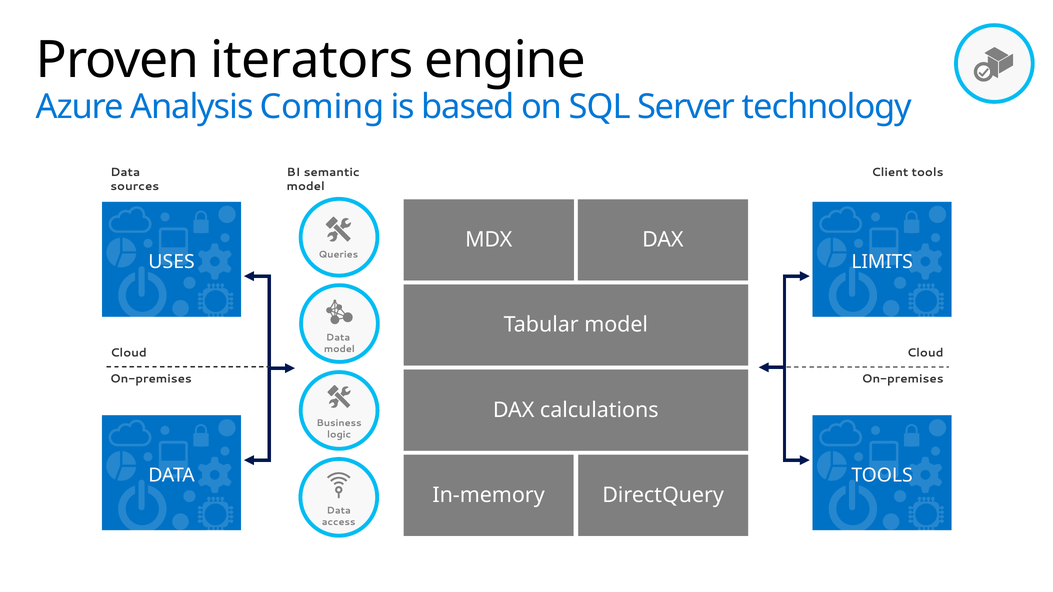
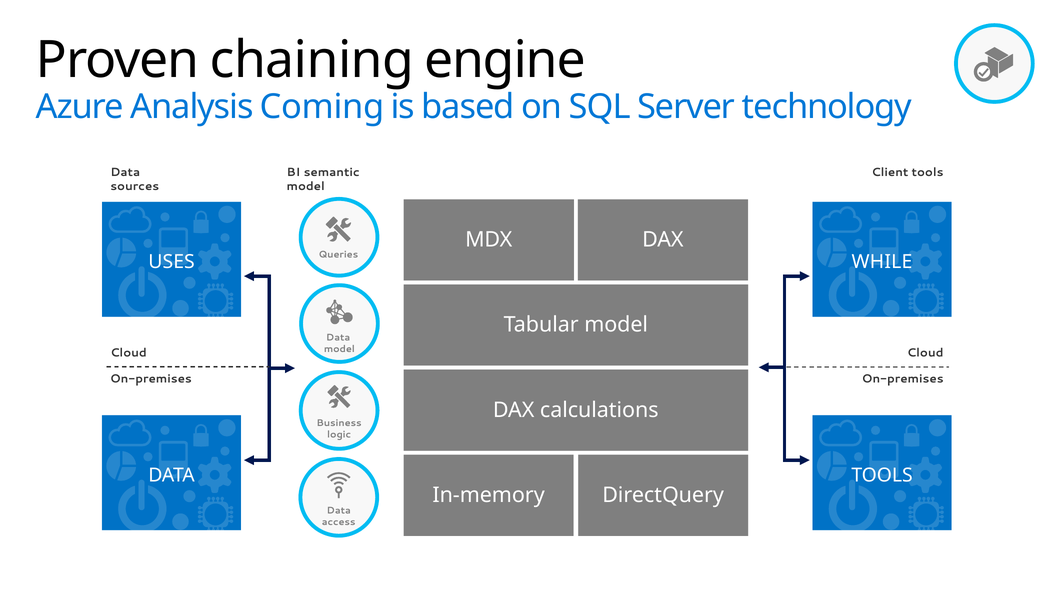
iterators: iterators -> chaining (312, 60)
LIMITS: LIMITS -> WHILE (882, 262)
